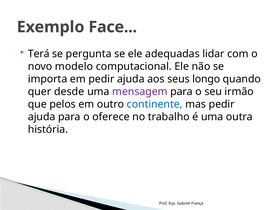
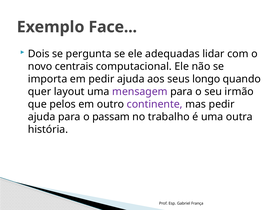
Terá: Terá -> Dois (39, 54)
modelo: modelo -> centrais (74, 66)
desde: desde -> layout (69, 92)
continente colour: blue -> purple (155, 104)
oferece: oferece -> passam (111, 117)
